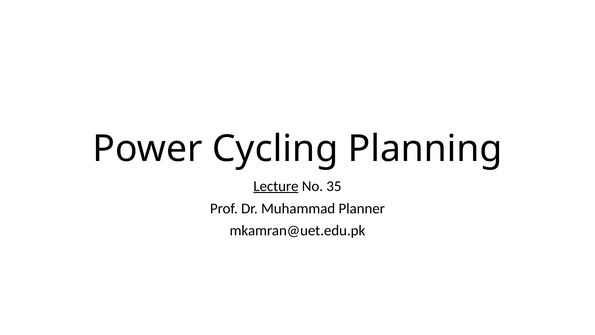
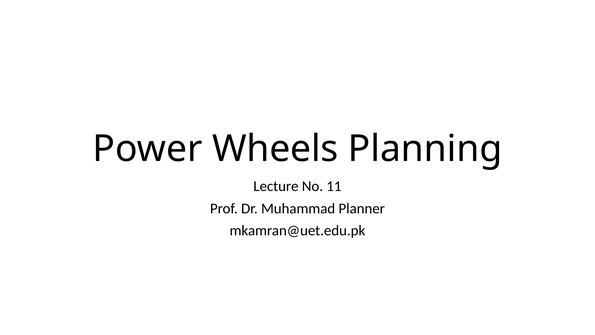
Cycling: Cycling -> Wheels (275, 149)
Lecture underline: present -> none (276, 186)
35: 35 -> 11 (334, 186)
